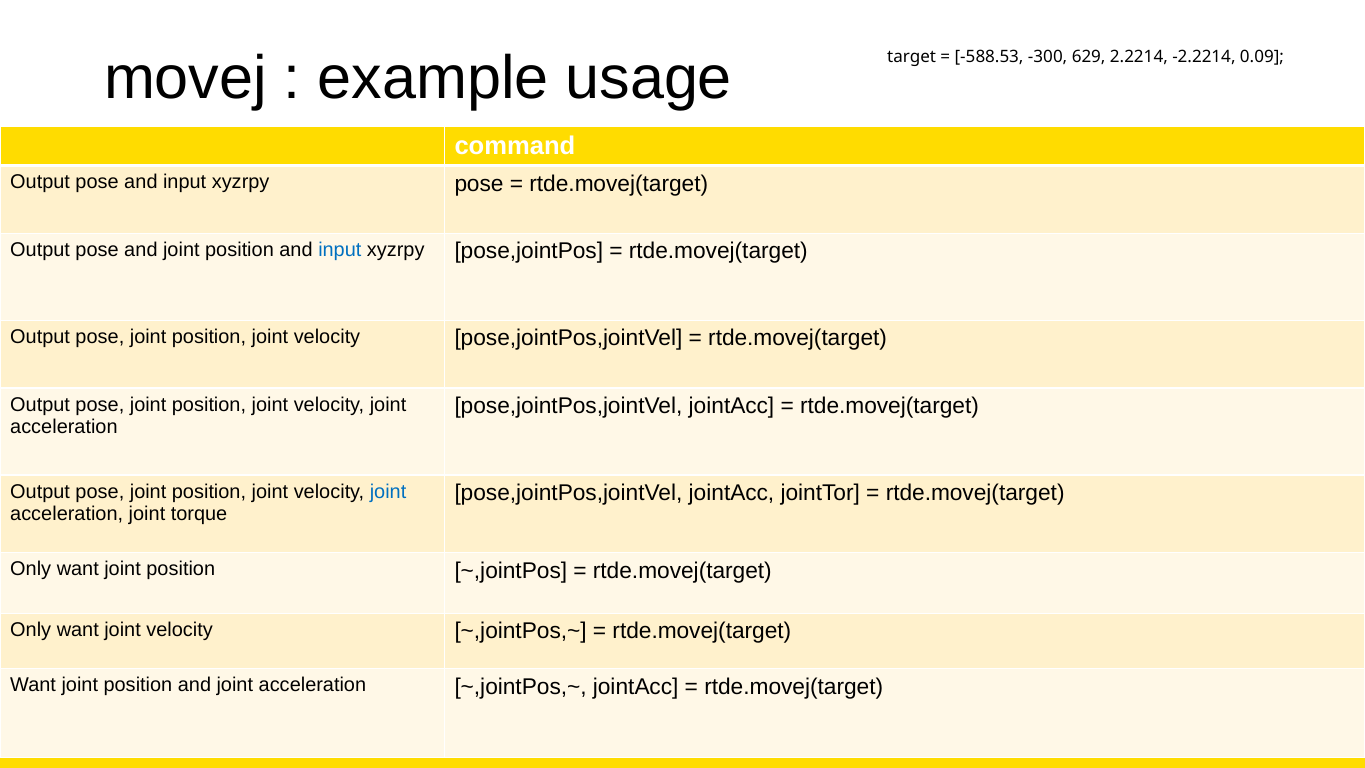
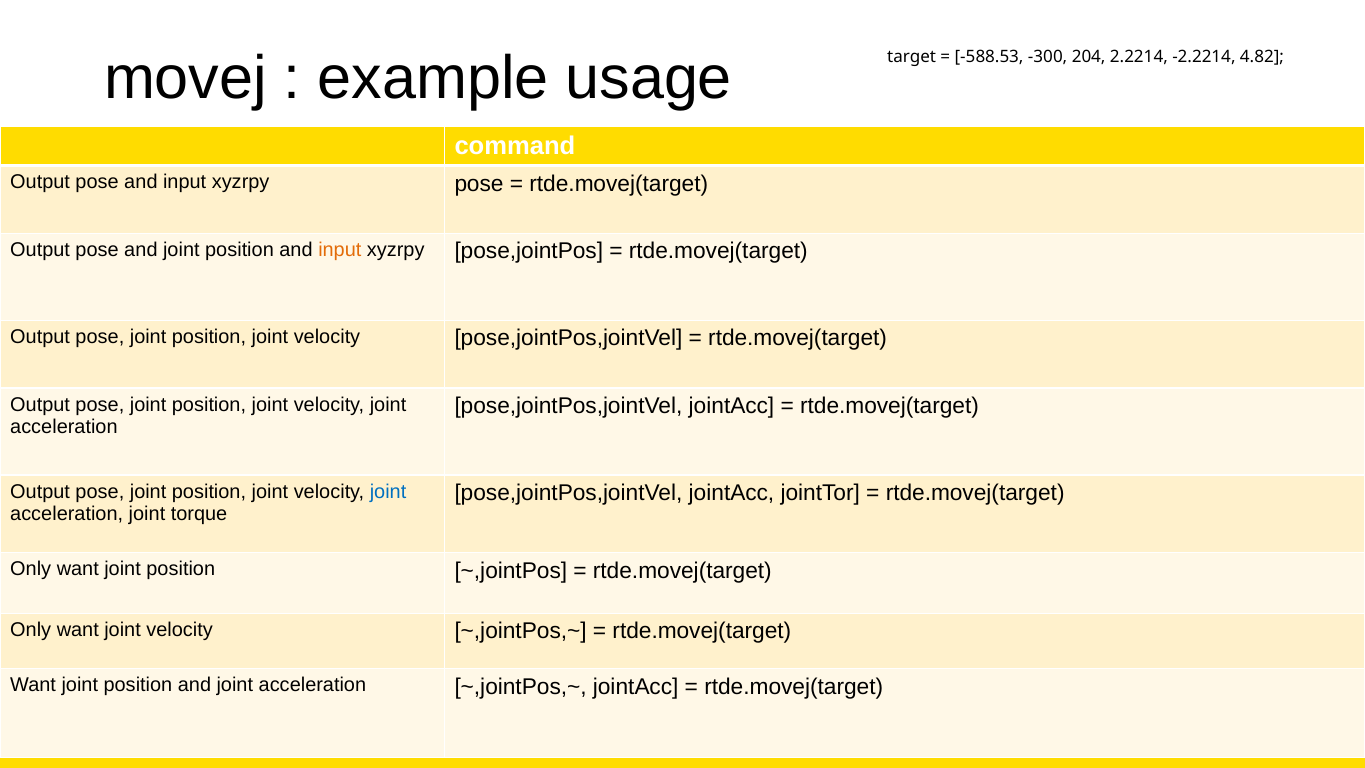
629: 629 -> 204 (1089, 57)
0.09: 0.09 -> 4.82 (1262, 57)
input colour: blue -> orange (340, 250)
